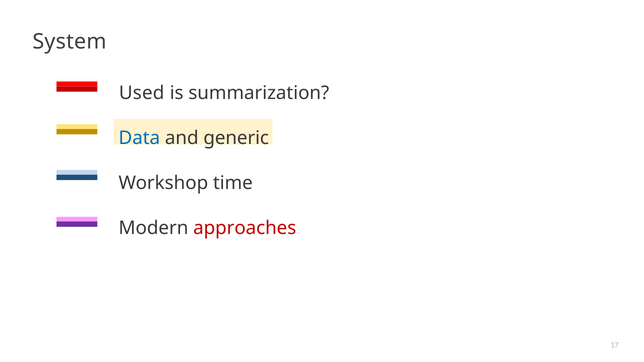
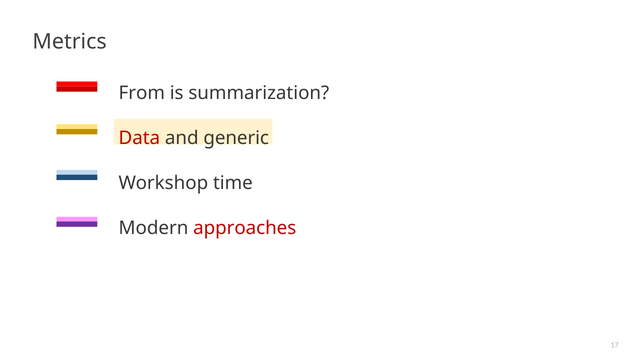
System: System -> Metrics (70, 42)
Used: Used -> From (142, 93)
Data colour: blue -> red (139, 138)
